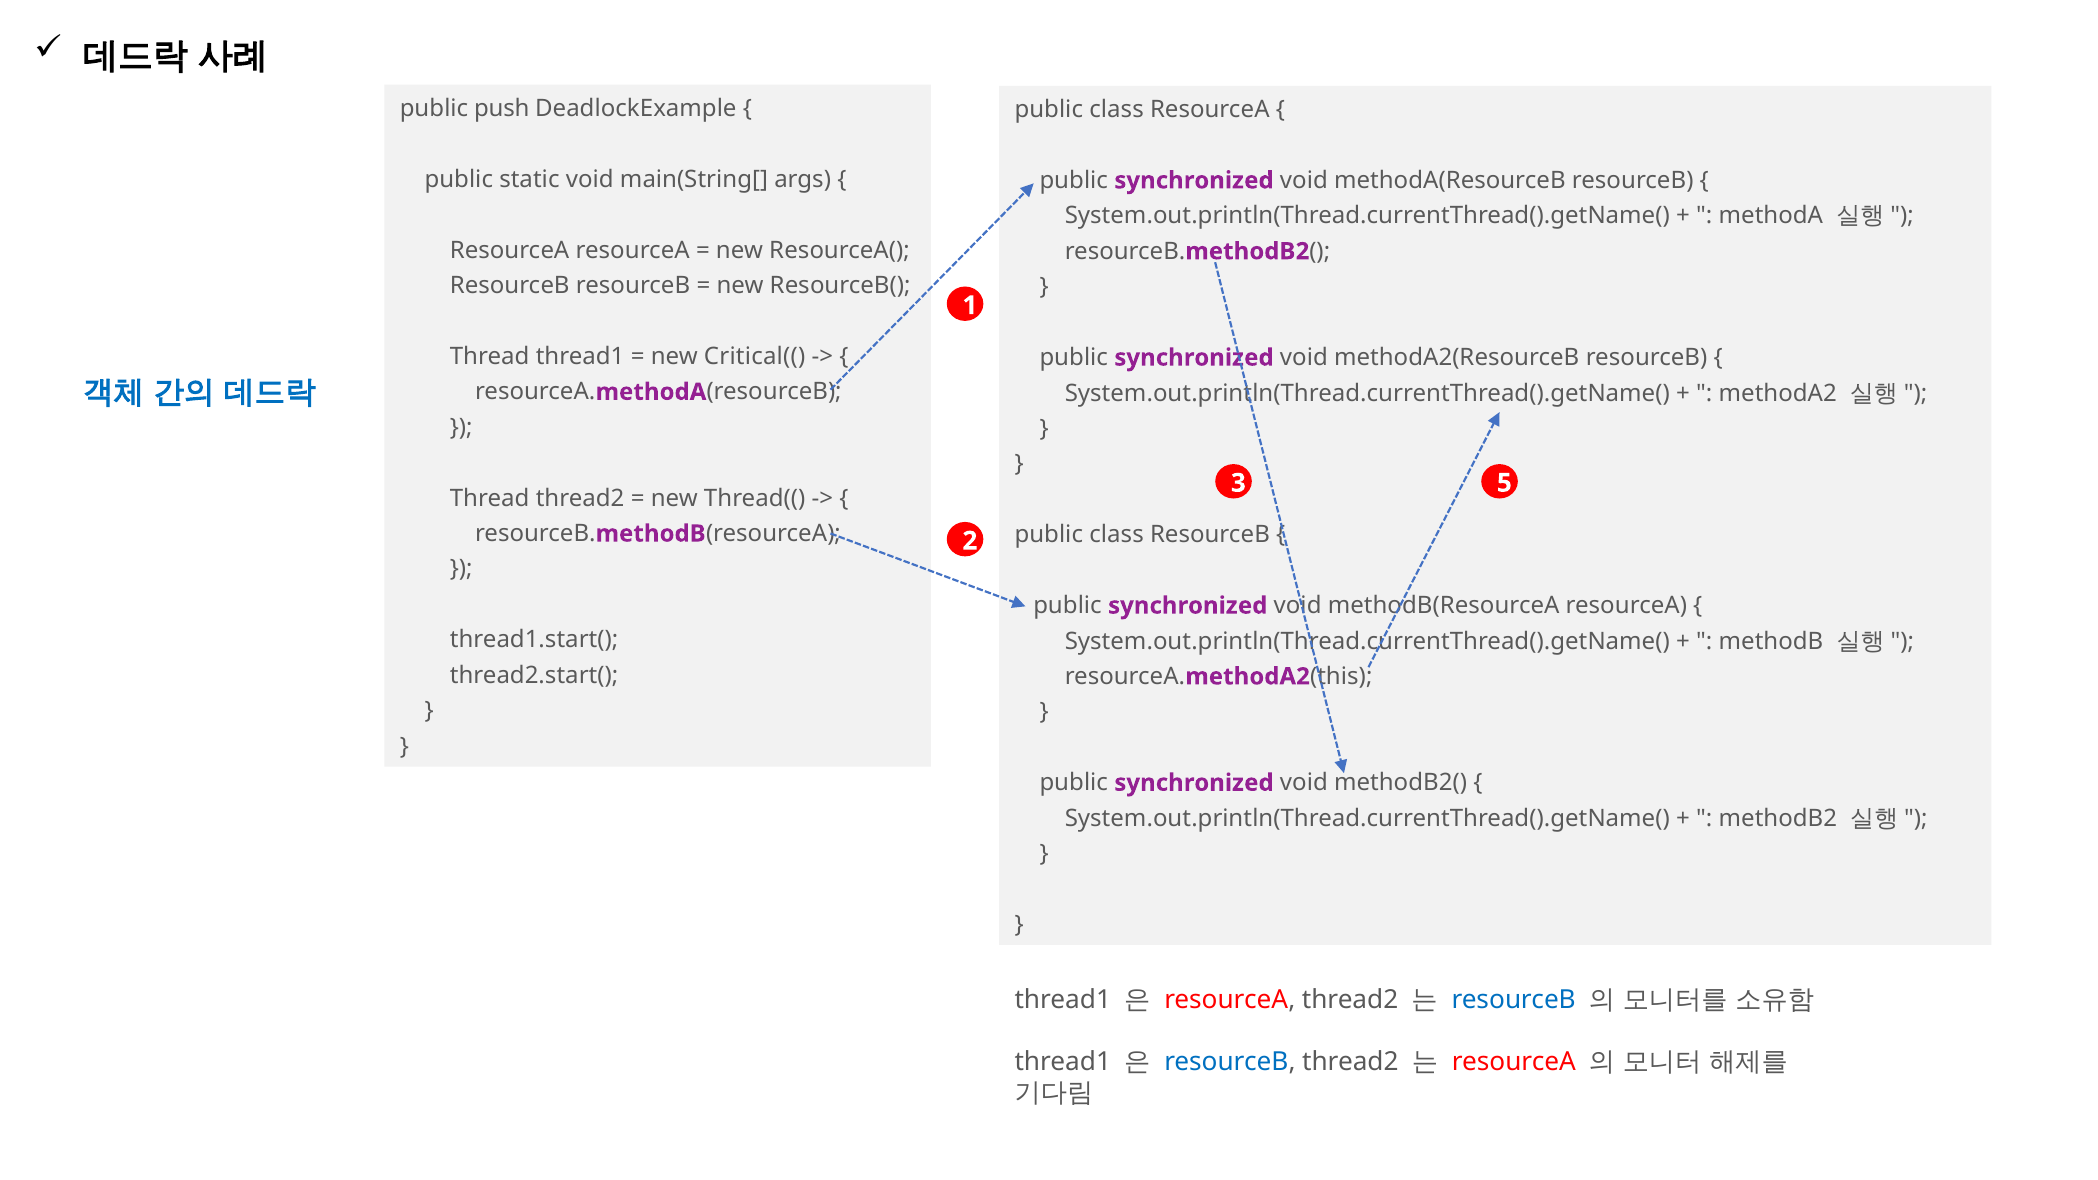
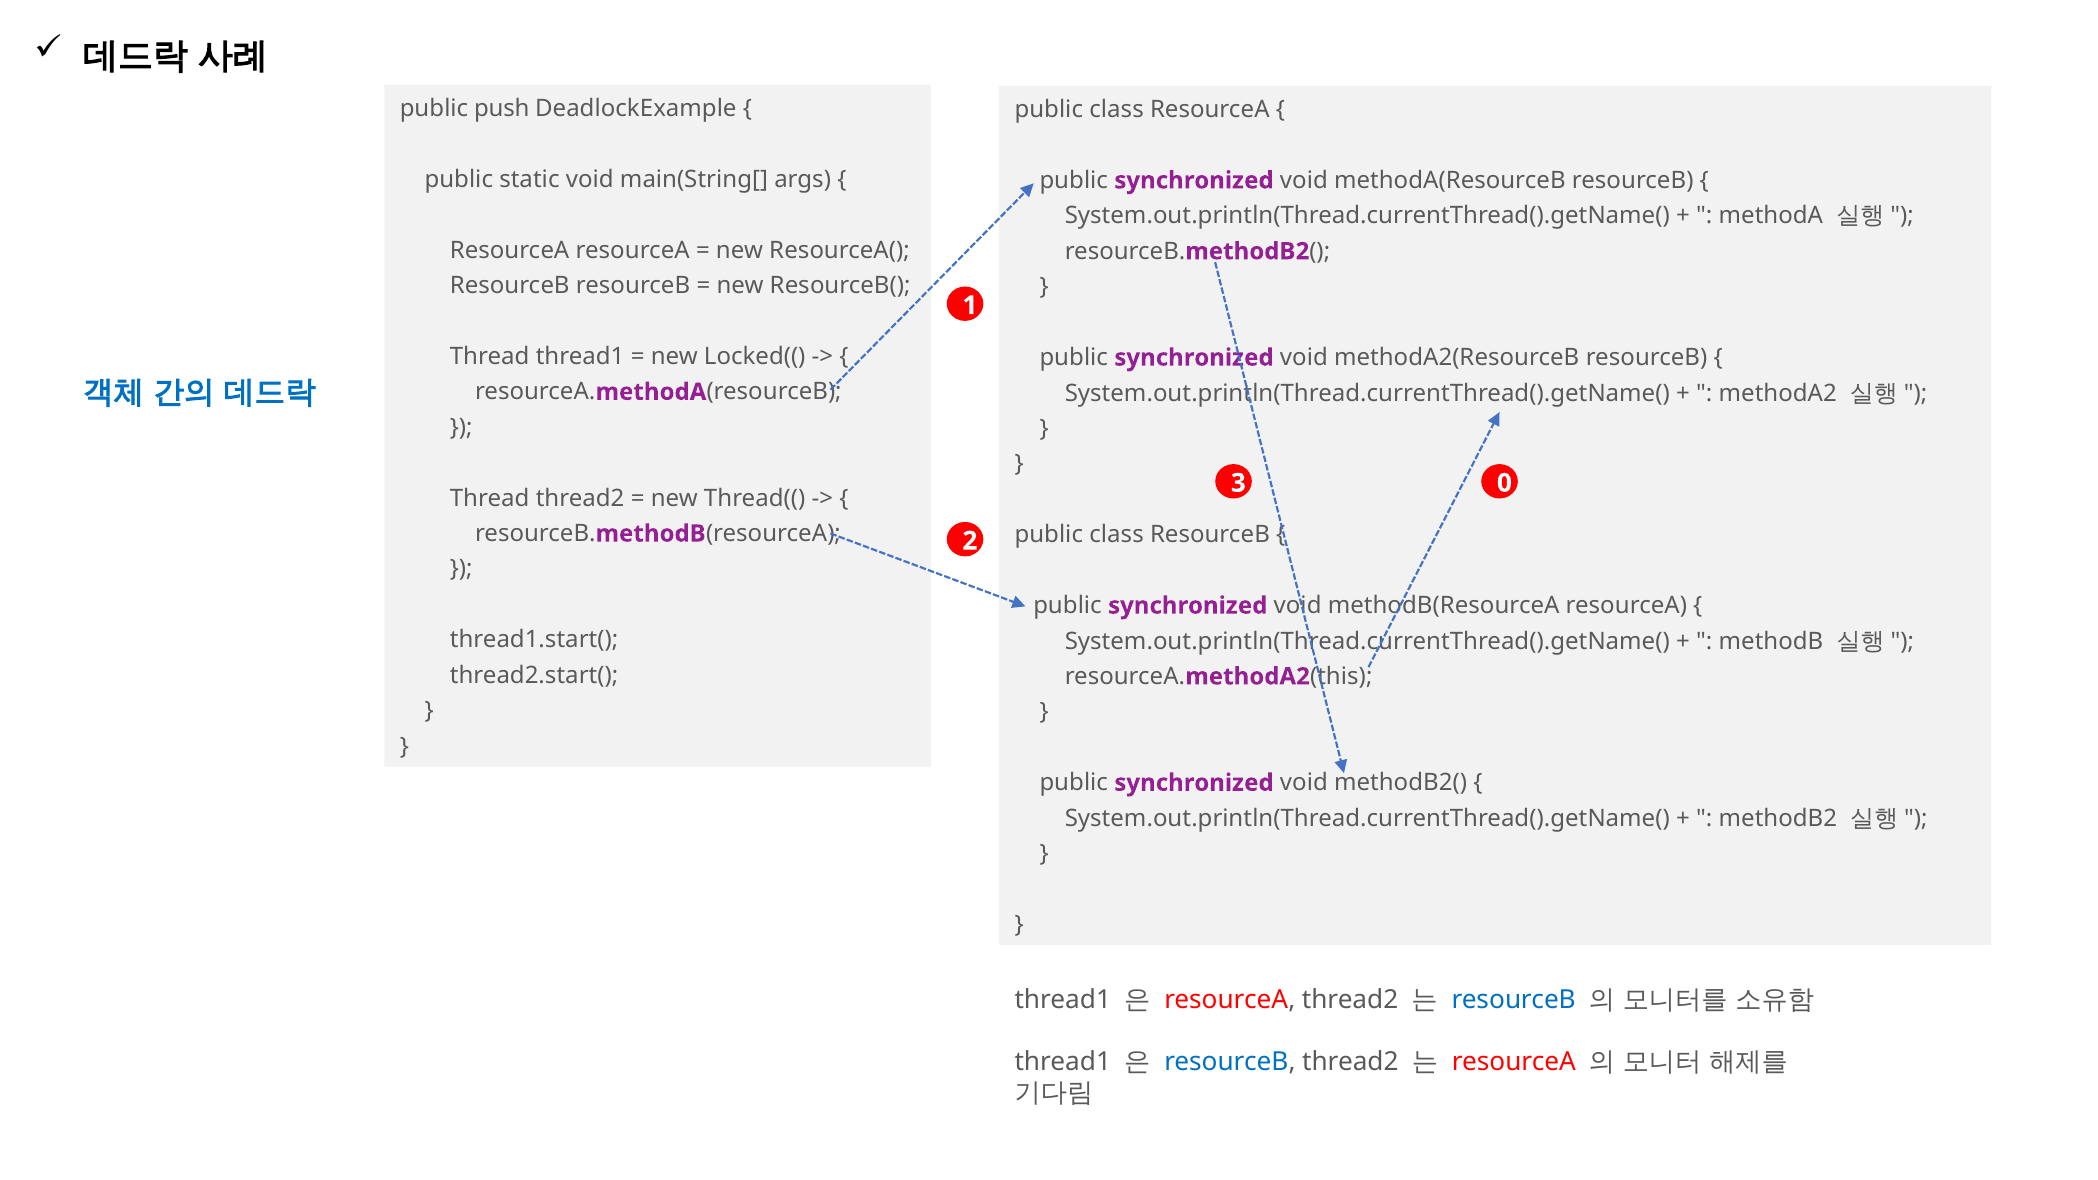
Critical((: Critical(( -> Locked(( (755, 357)
5: 5 -> 0 (1504, 483)
